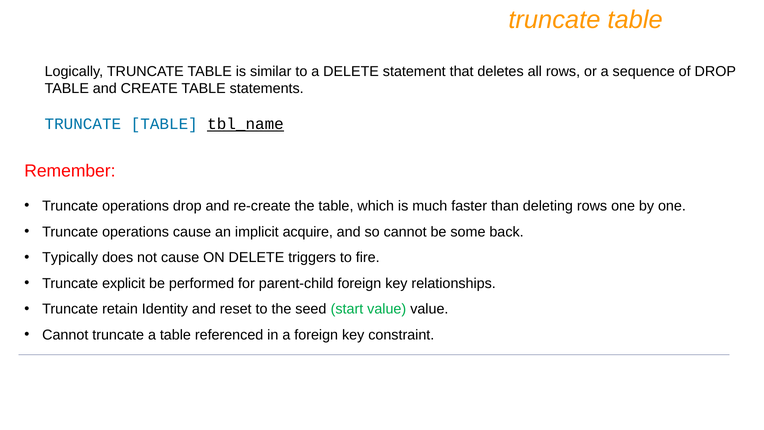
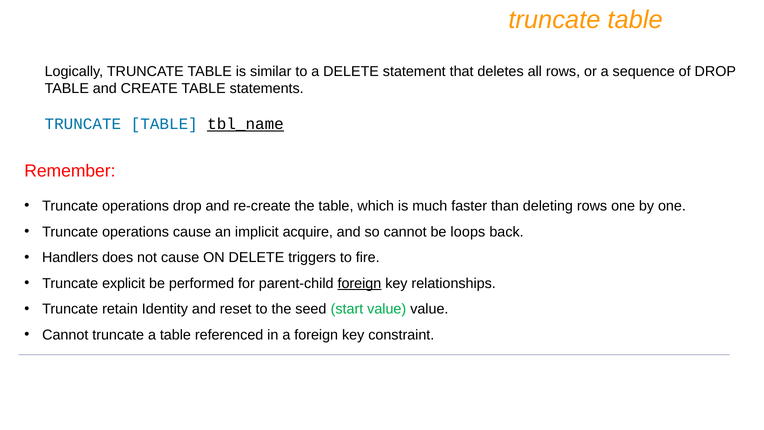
some: some -> loops (468, 232)
Typically: Typically -> Handlers (70, 257)
foreign underline: none -> present (359, 283)
